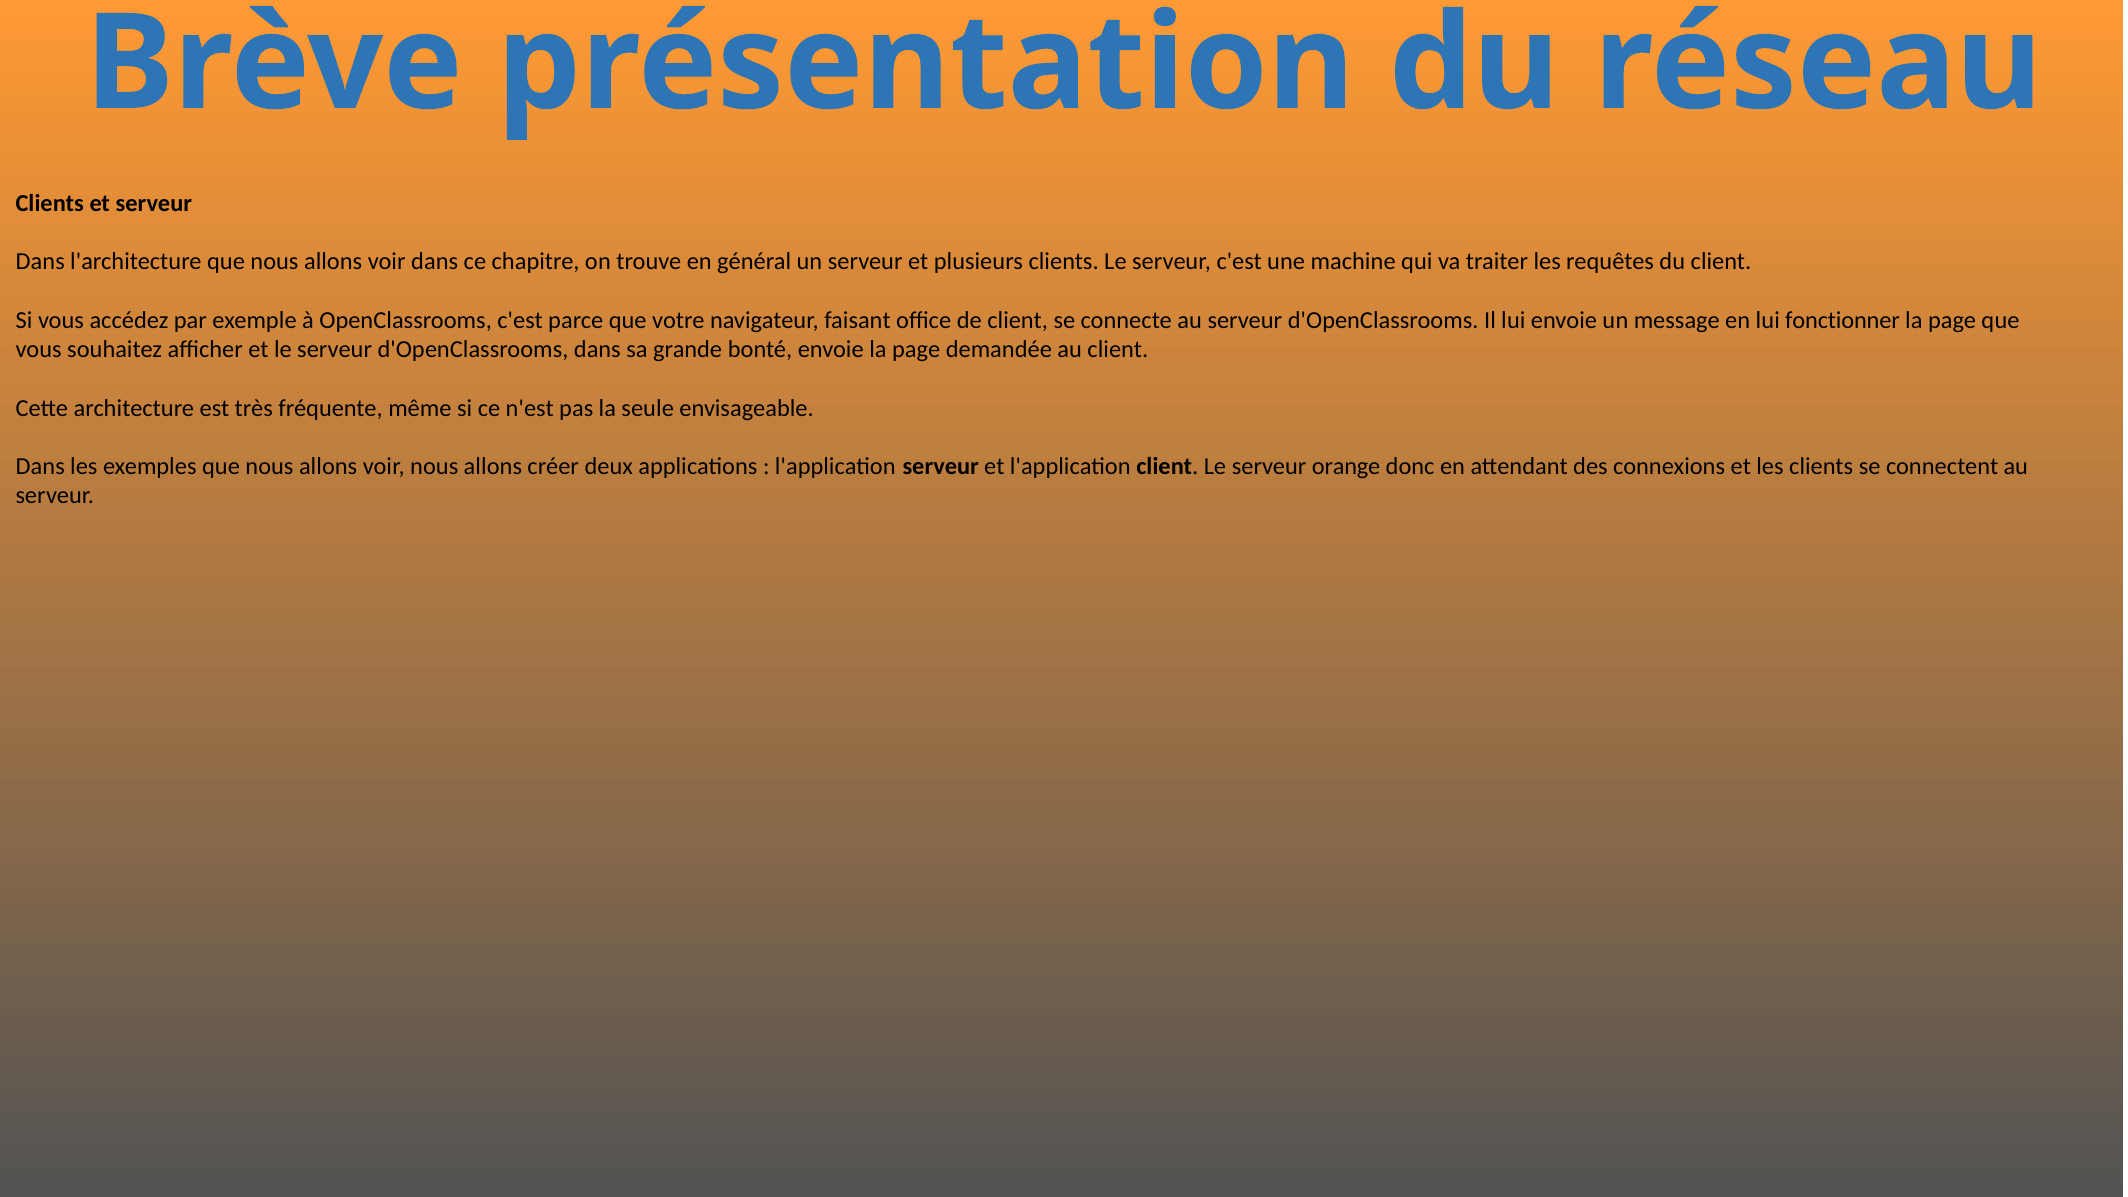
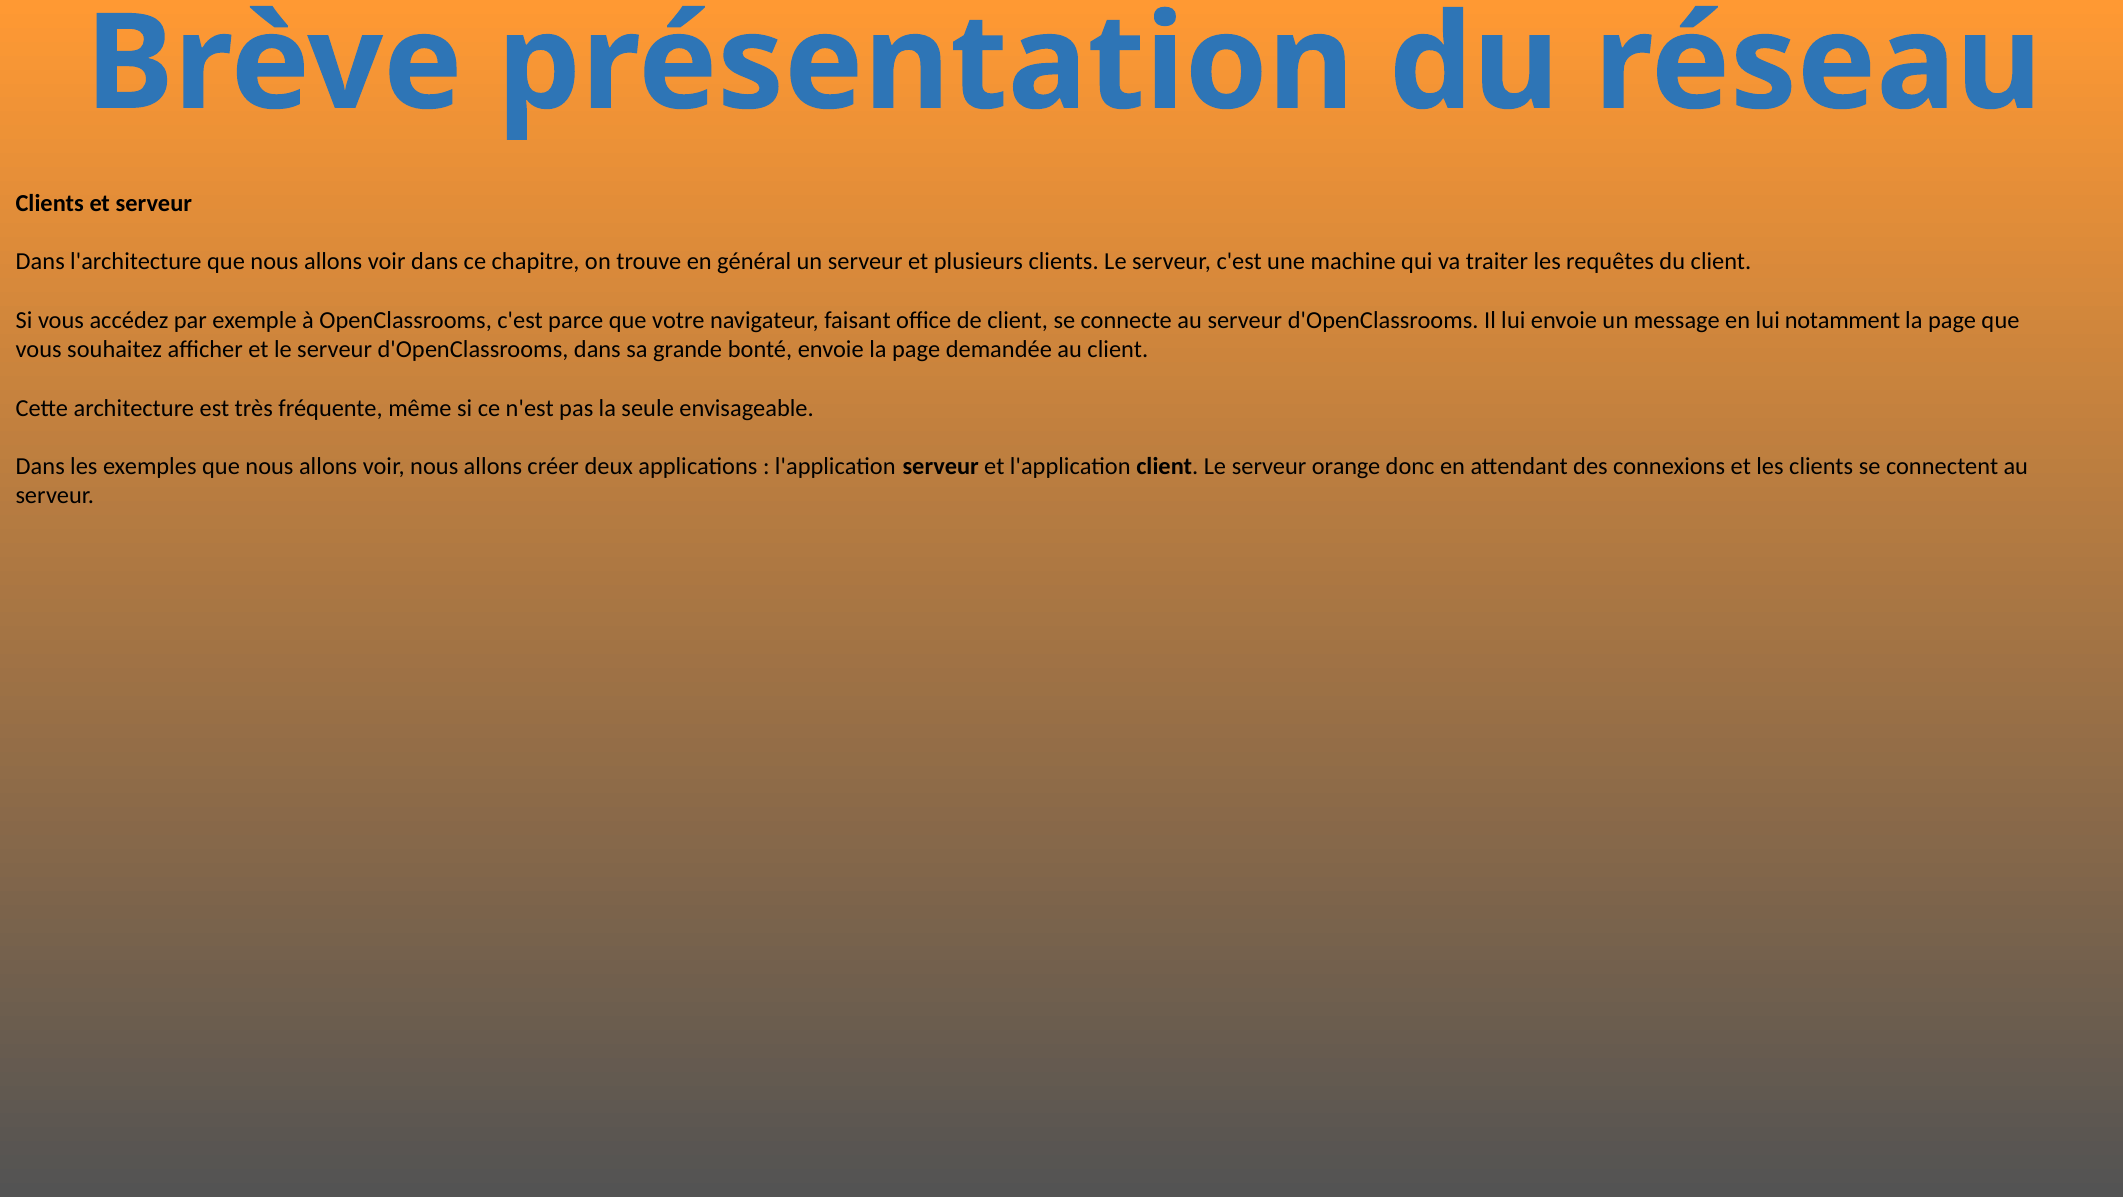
fonctionner: fonctionner -> notamment (1843, 320)
